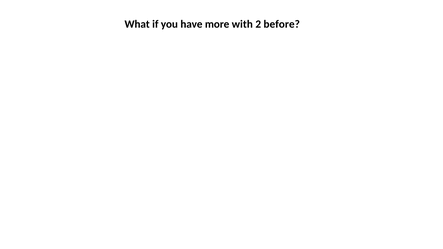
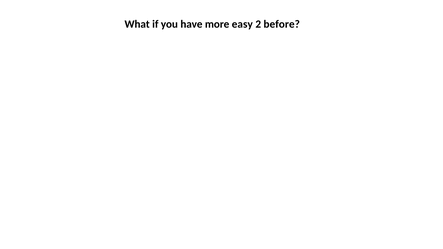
with: with -> easy (242, 24)
